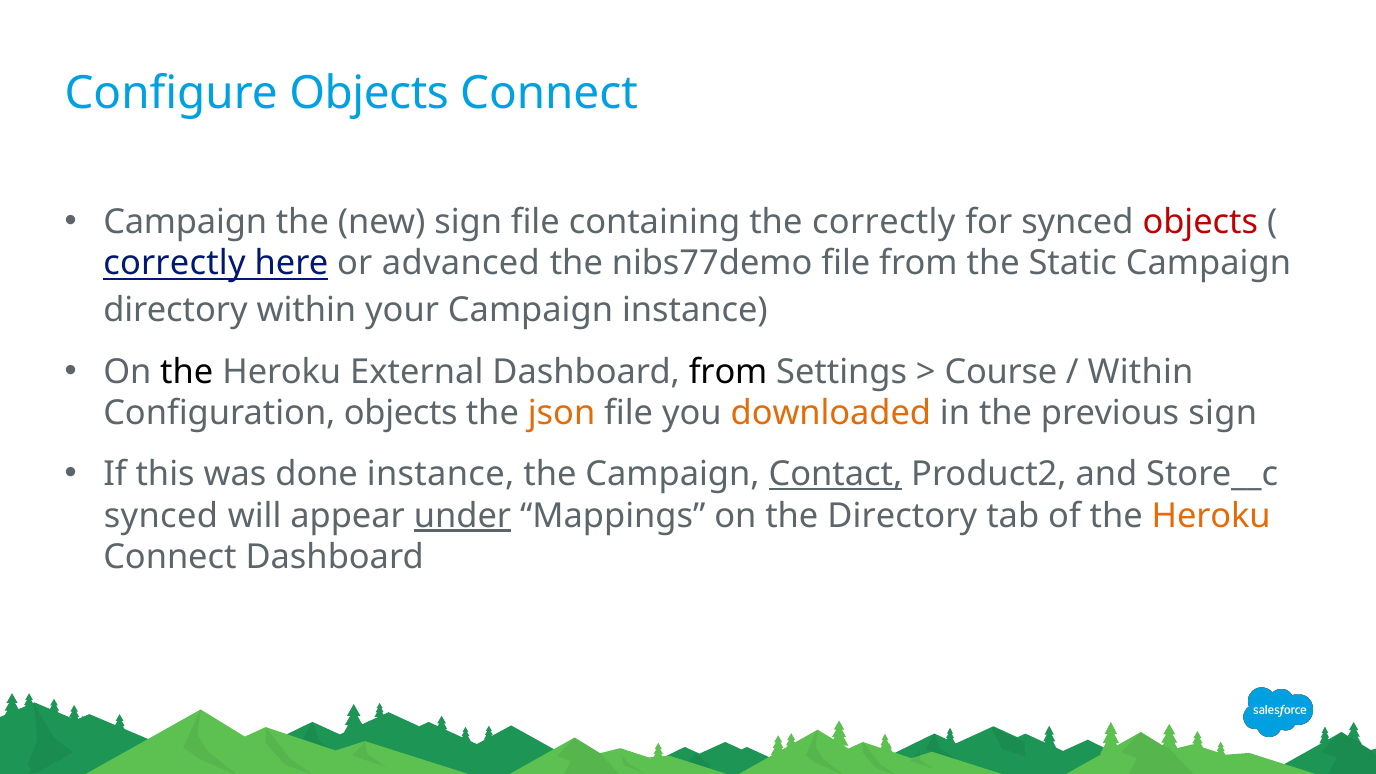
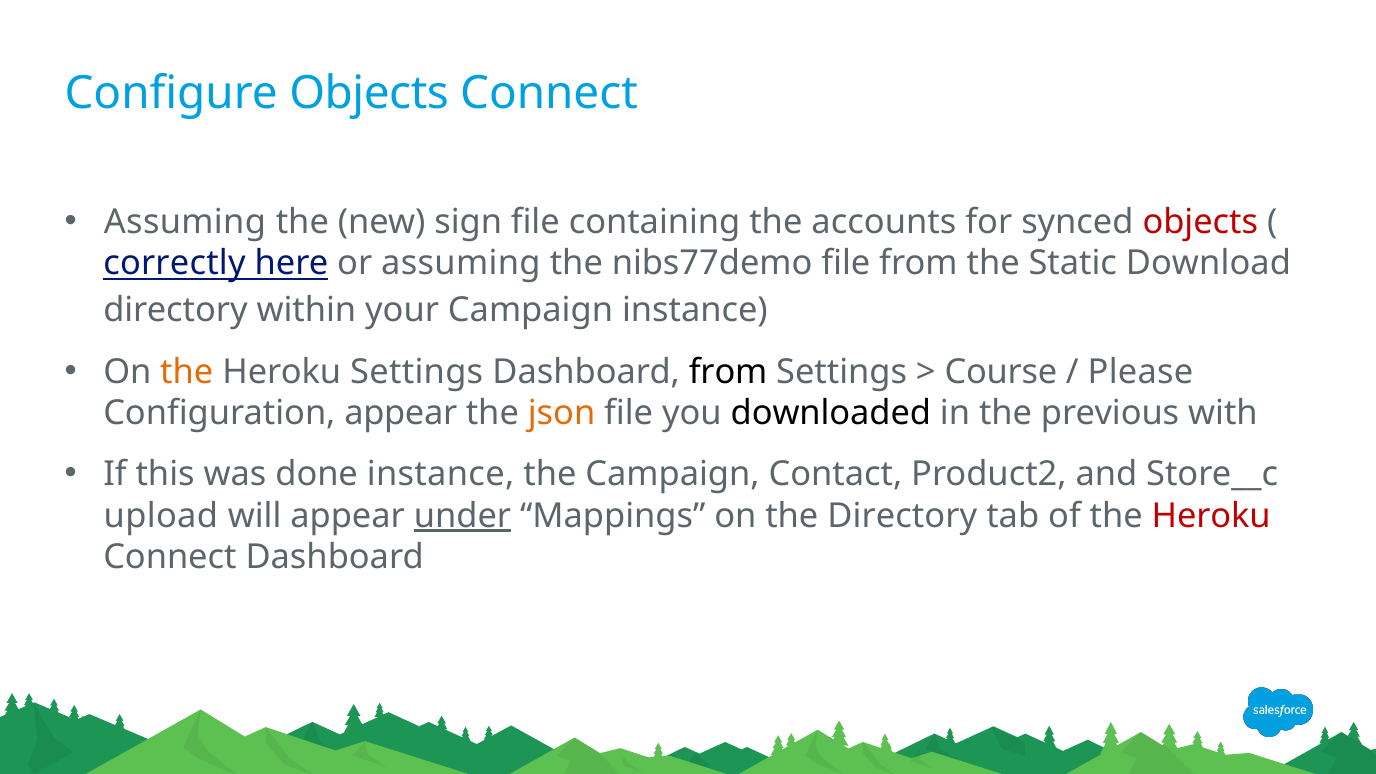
Campaign: Campaign -> Assuming (185, 222)
the correctly: correctly -> accounts (884, 222)
or advanced: advanced -> assuming (461, 264)
Static Campaign: Campaign -> Download (1208, 264)
the colour: black -> orange (187, 372)
Heroku External: External -> Settings (417, 372)
Within: Within -> Please (1140, 372)
Configuration objects: objects -> appear (401, 413)
downloaded colour: orange -> black (831, 413)
previous sign: sign -> with (1223, 413)
Contact underline: present -> none (835, 475)
synced: synced -> upload (161, 516)
Heroku colour: orange -> red (1211, 516)
